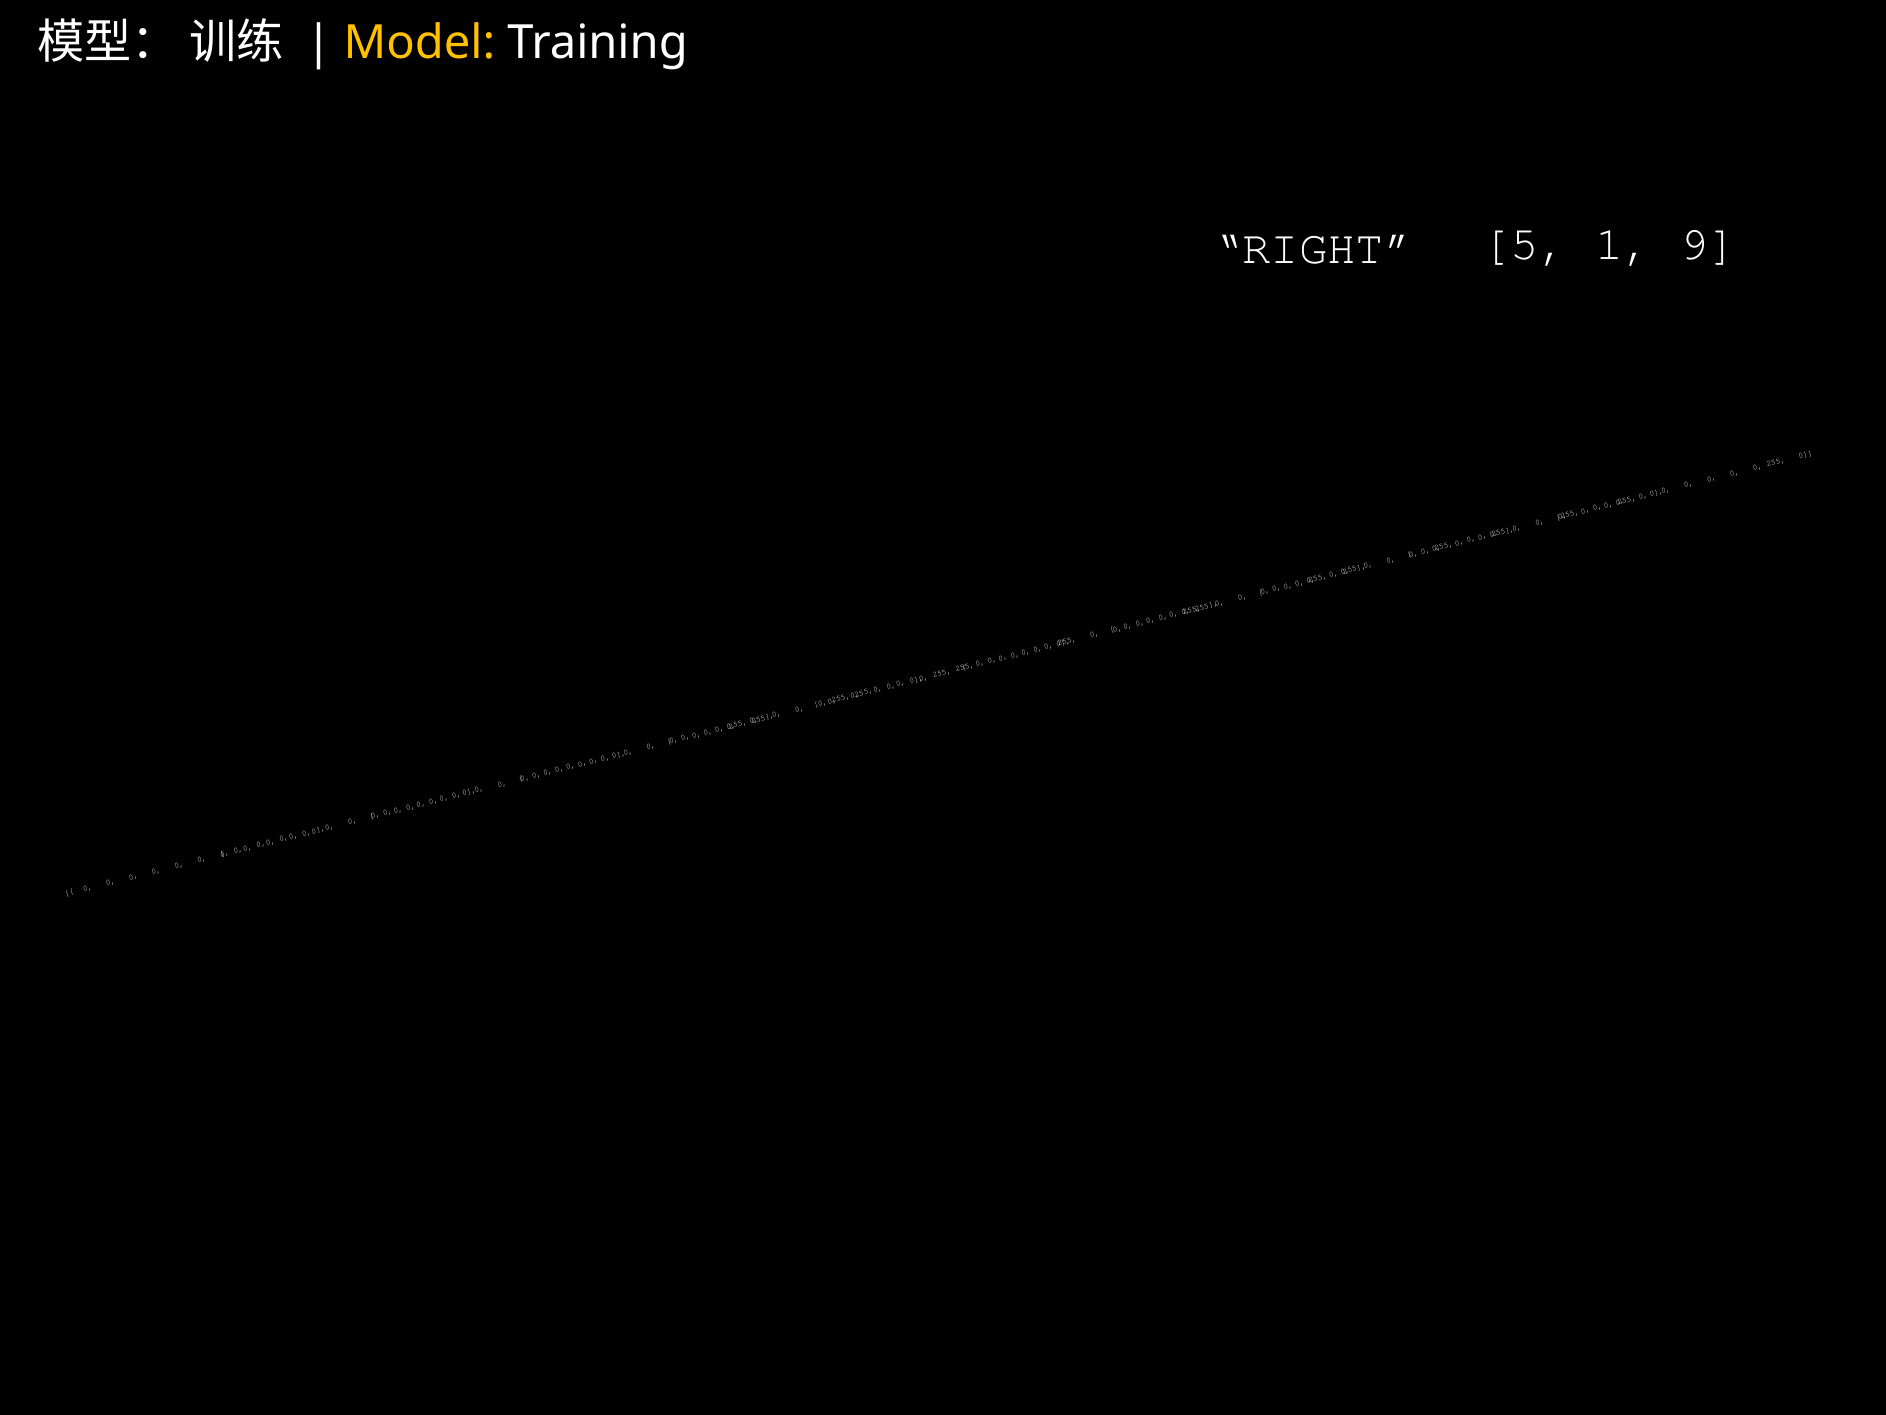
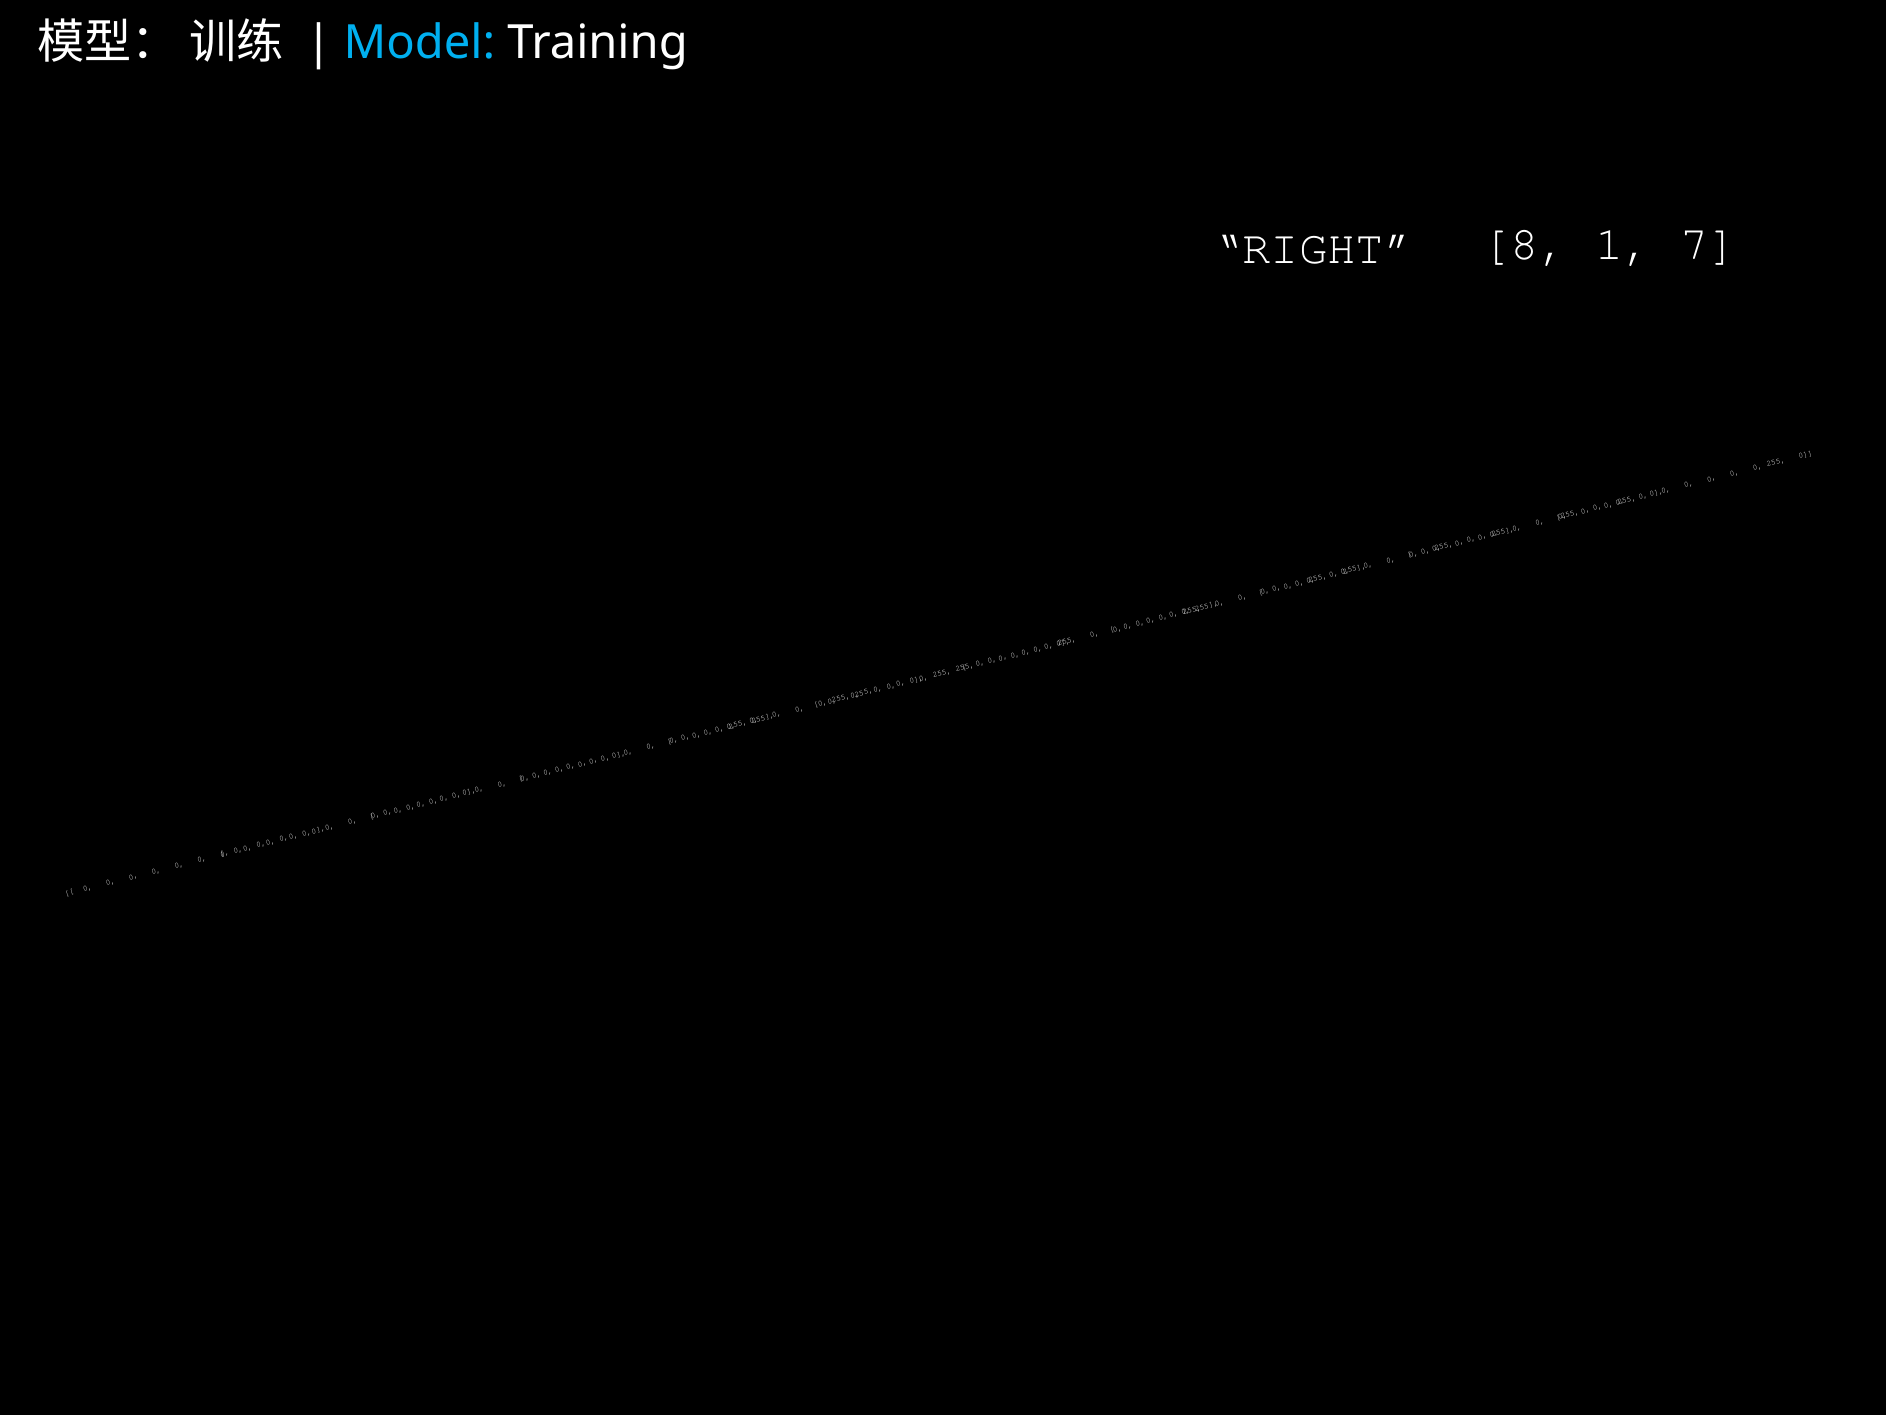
Model colour: yellow -> light blue (419, 43)
5: 5 -> 8 (1525, 243)
9: 9 -> 7 (1709, 243)
